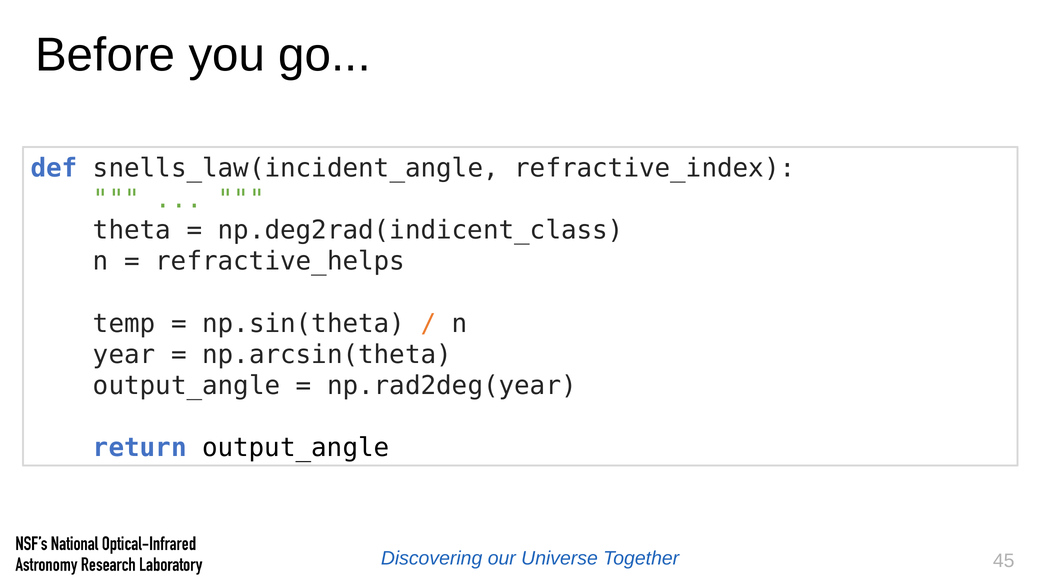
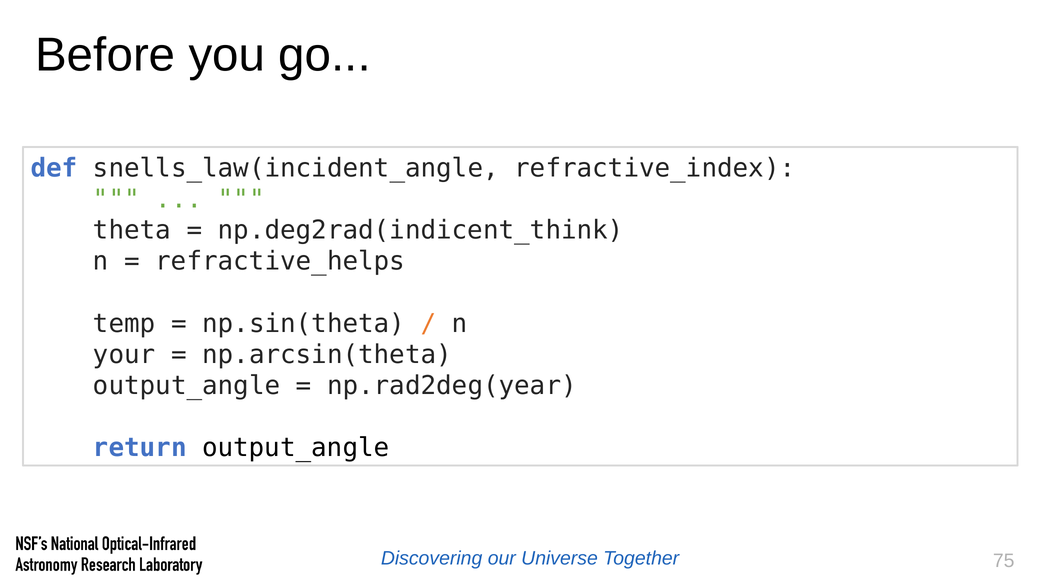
np.deg2rad(indicent_class: np.deg2rad(indicent_class -> np.deg2rad(indicent_think (421, 230)
year: year -> your (124, 355)
45: 45 -> 75 (1004, 561)
